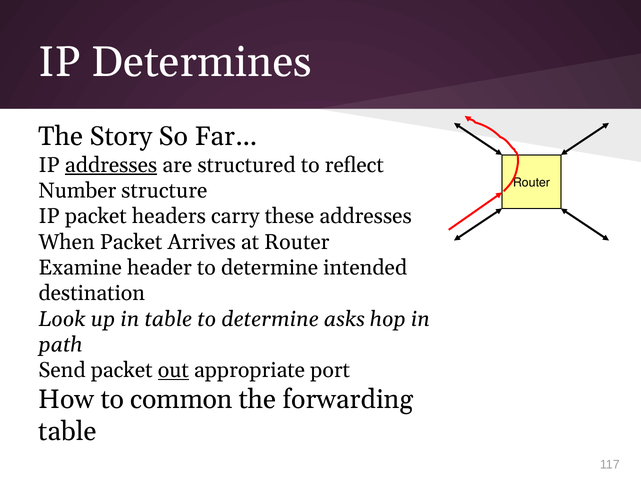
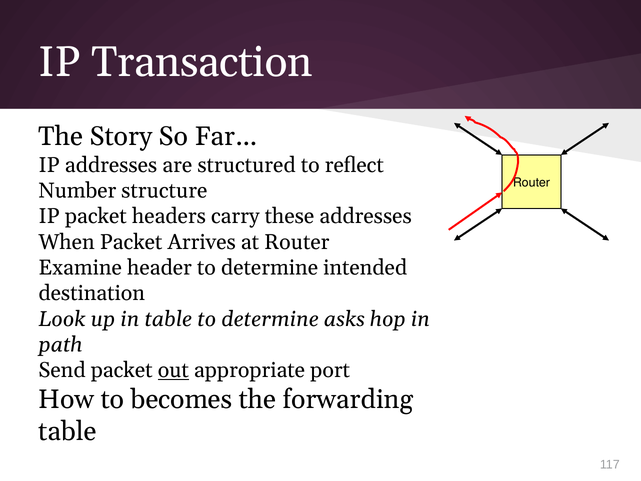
Determines: Determines -> Transaction (202, 62)
addresses underline: present -> none (111, 165)
common: common -> becomes (181, 399)
